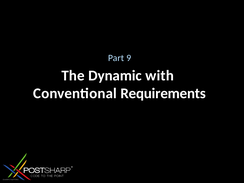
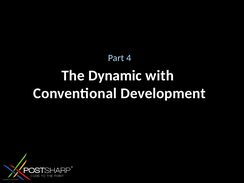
9: 9 -> 4 (129, 58)
Requirements: Requirements -> Development (163, 93)
